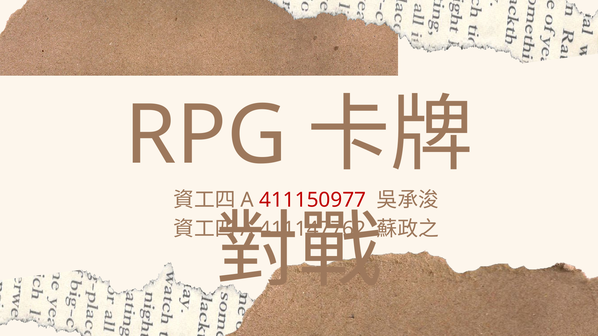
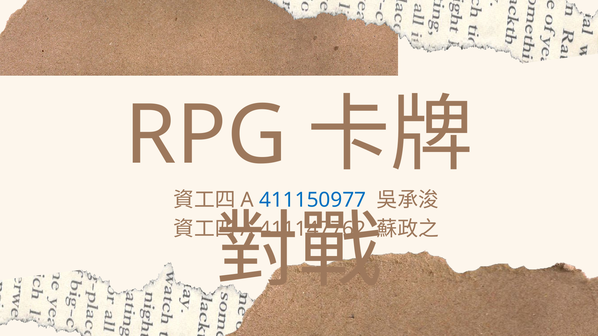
411150977 colour: red -> blue (313, 200)
